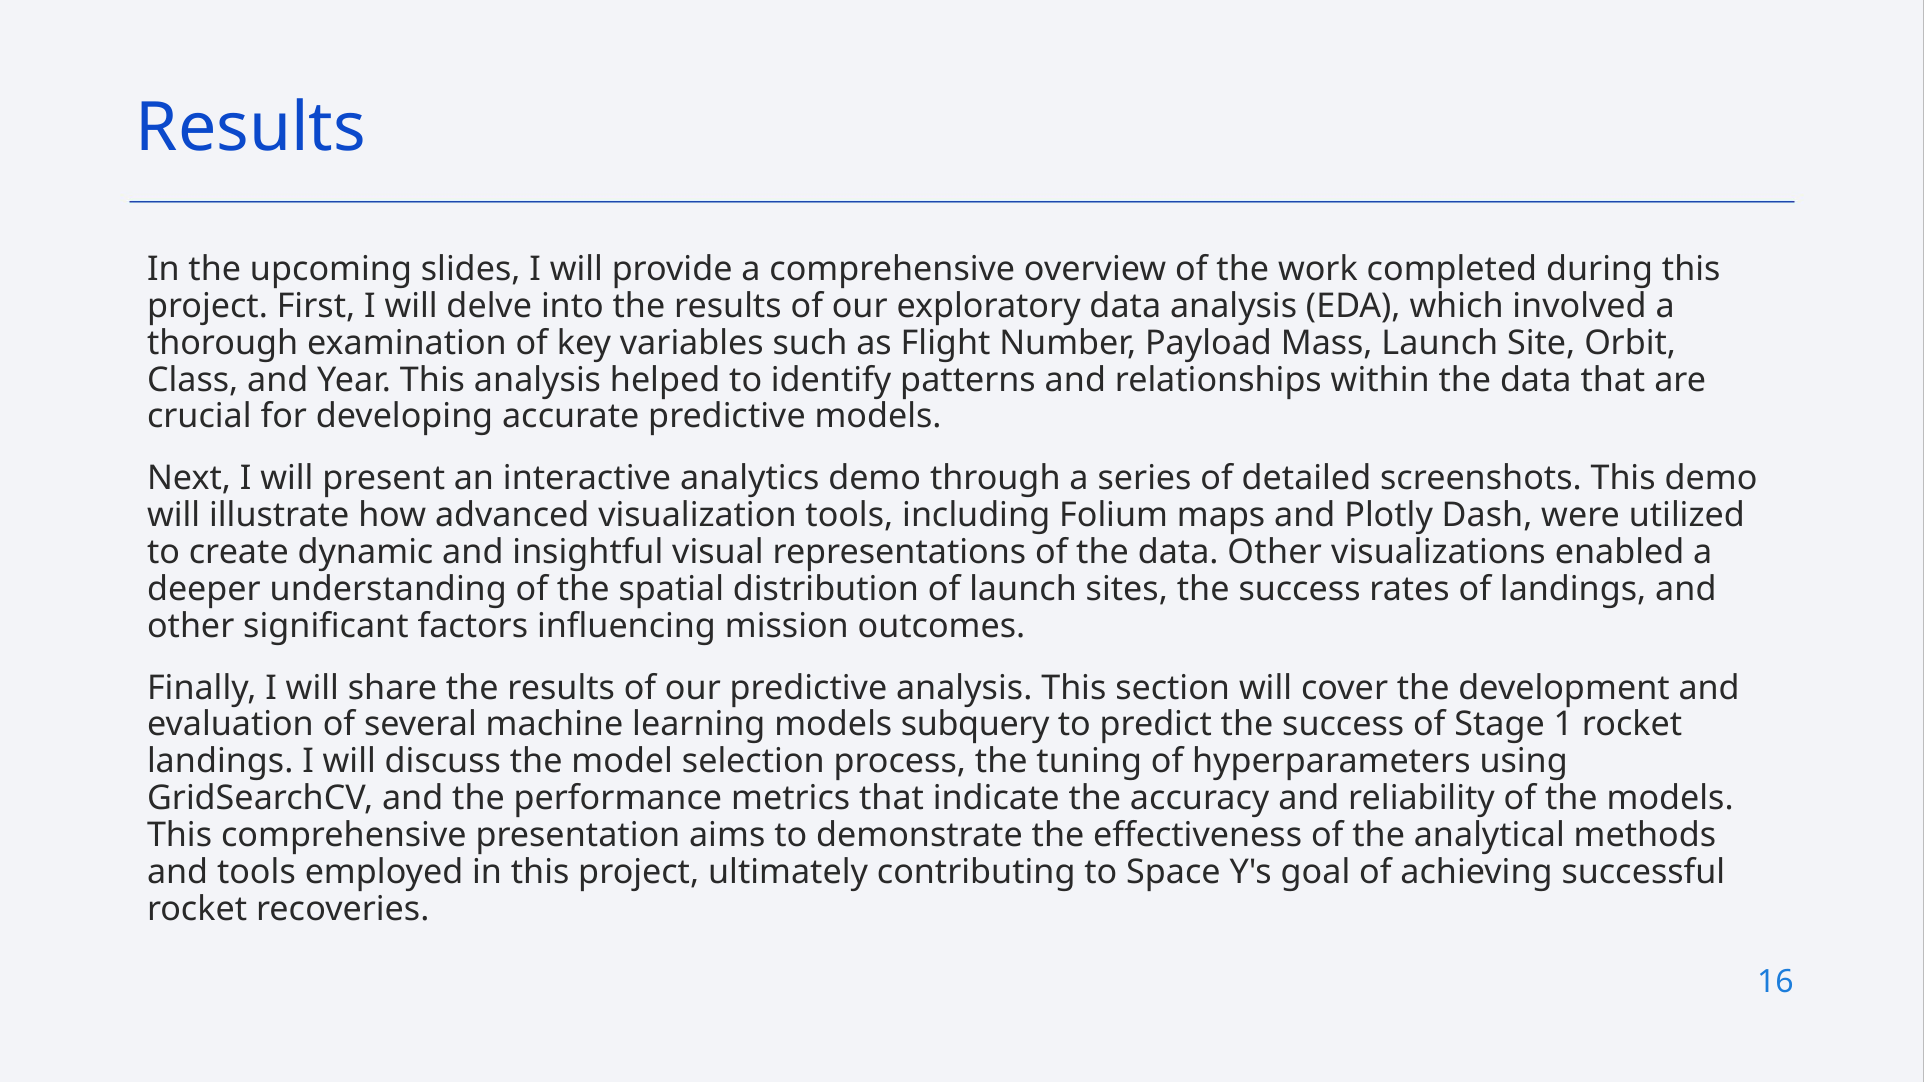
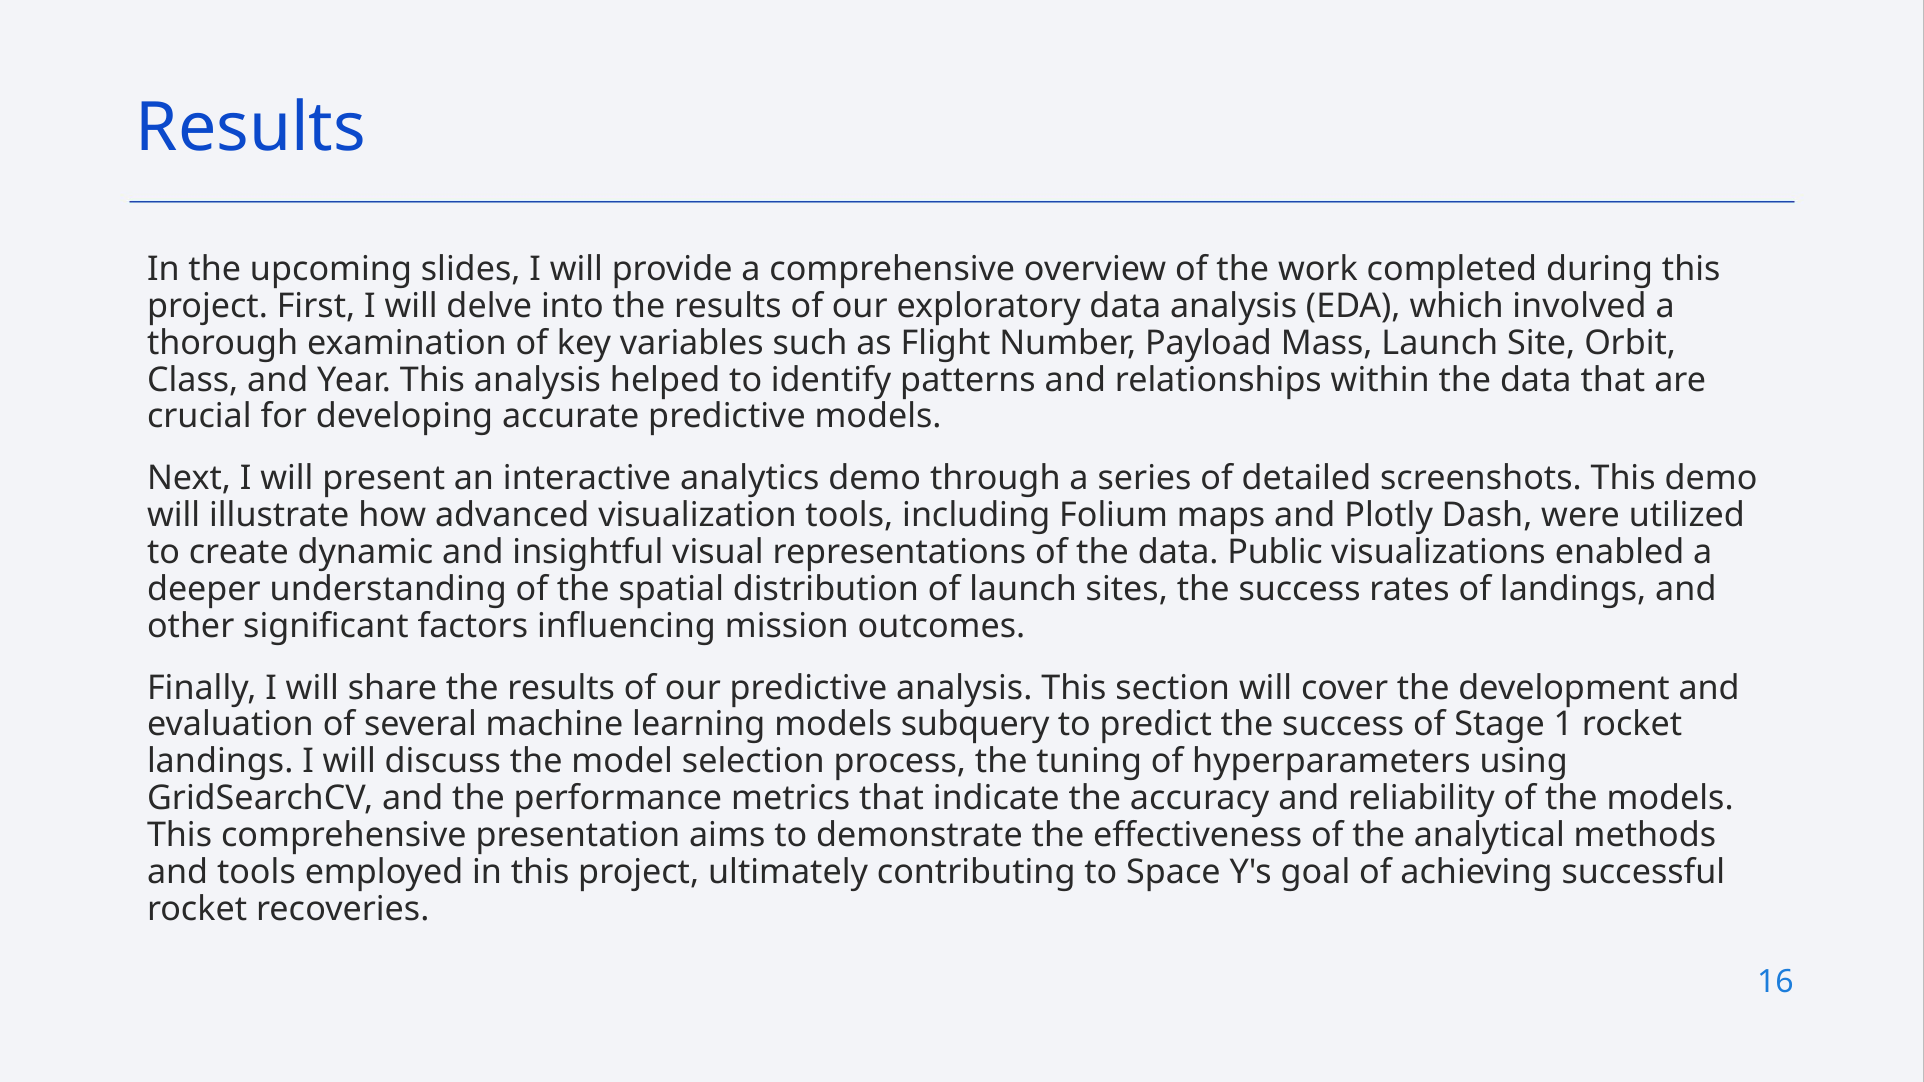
data Other: Other -> Public (1275, 552)
